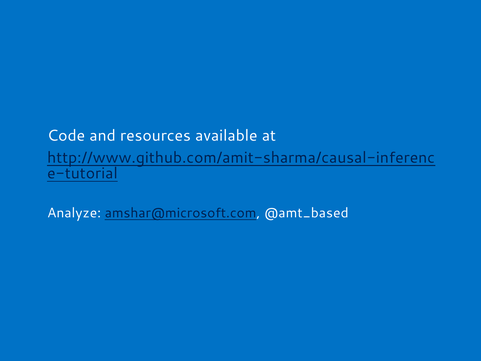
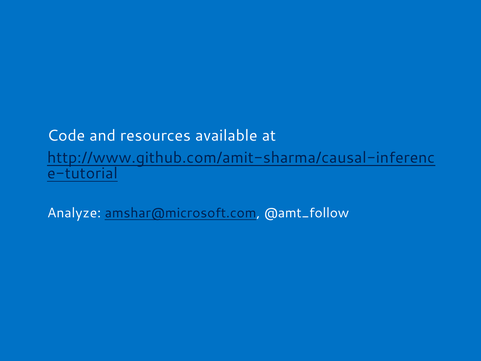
@amt_based: @amt_based -> @amt_follow (307, 213)
